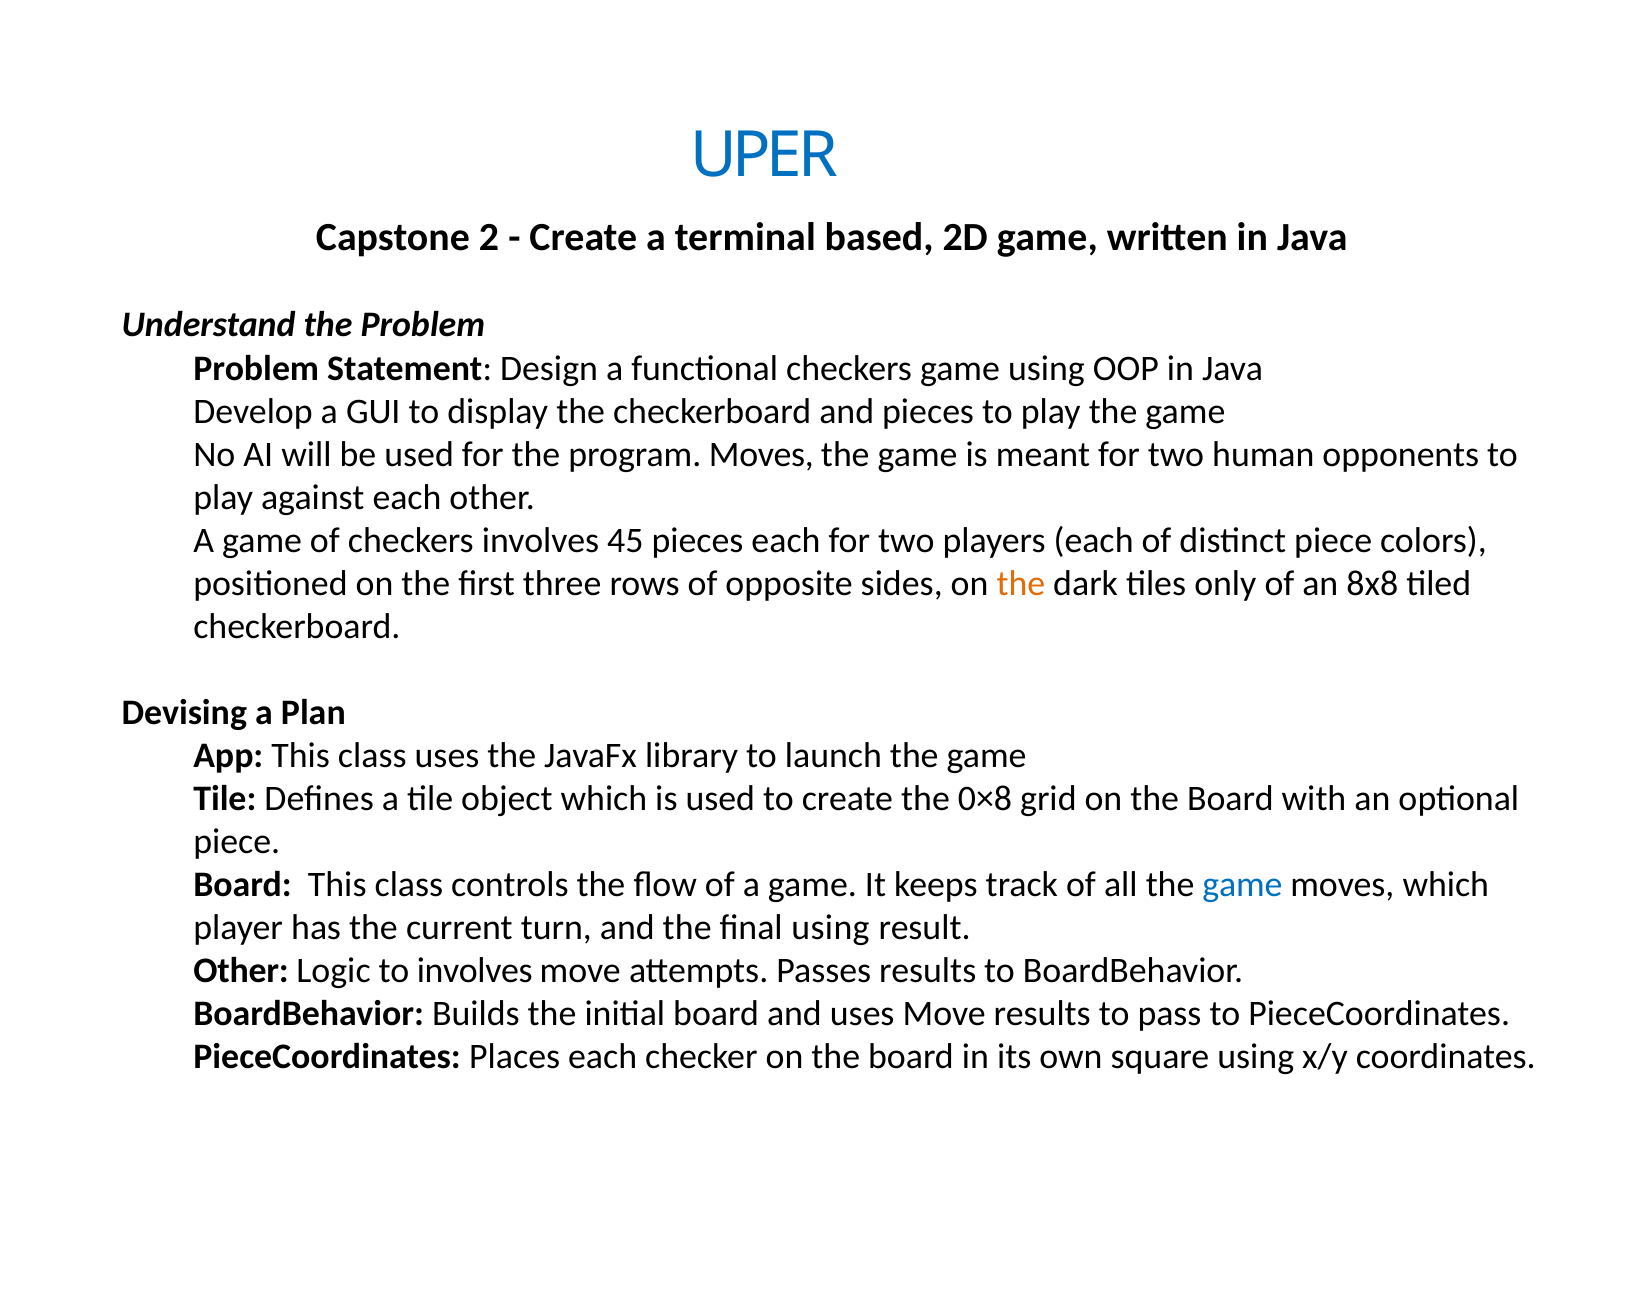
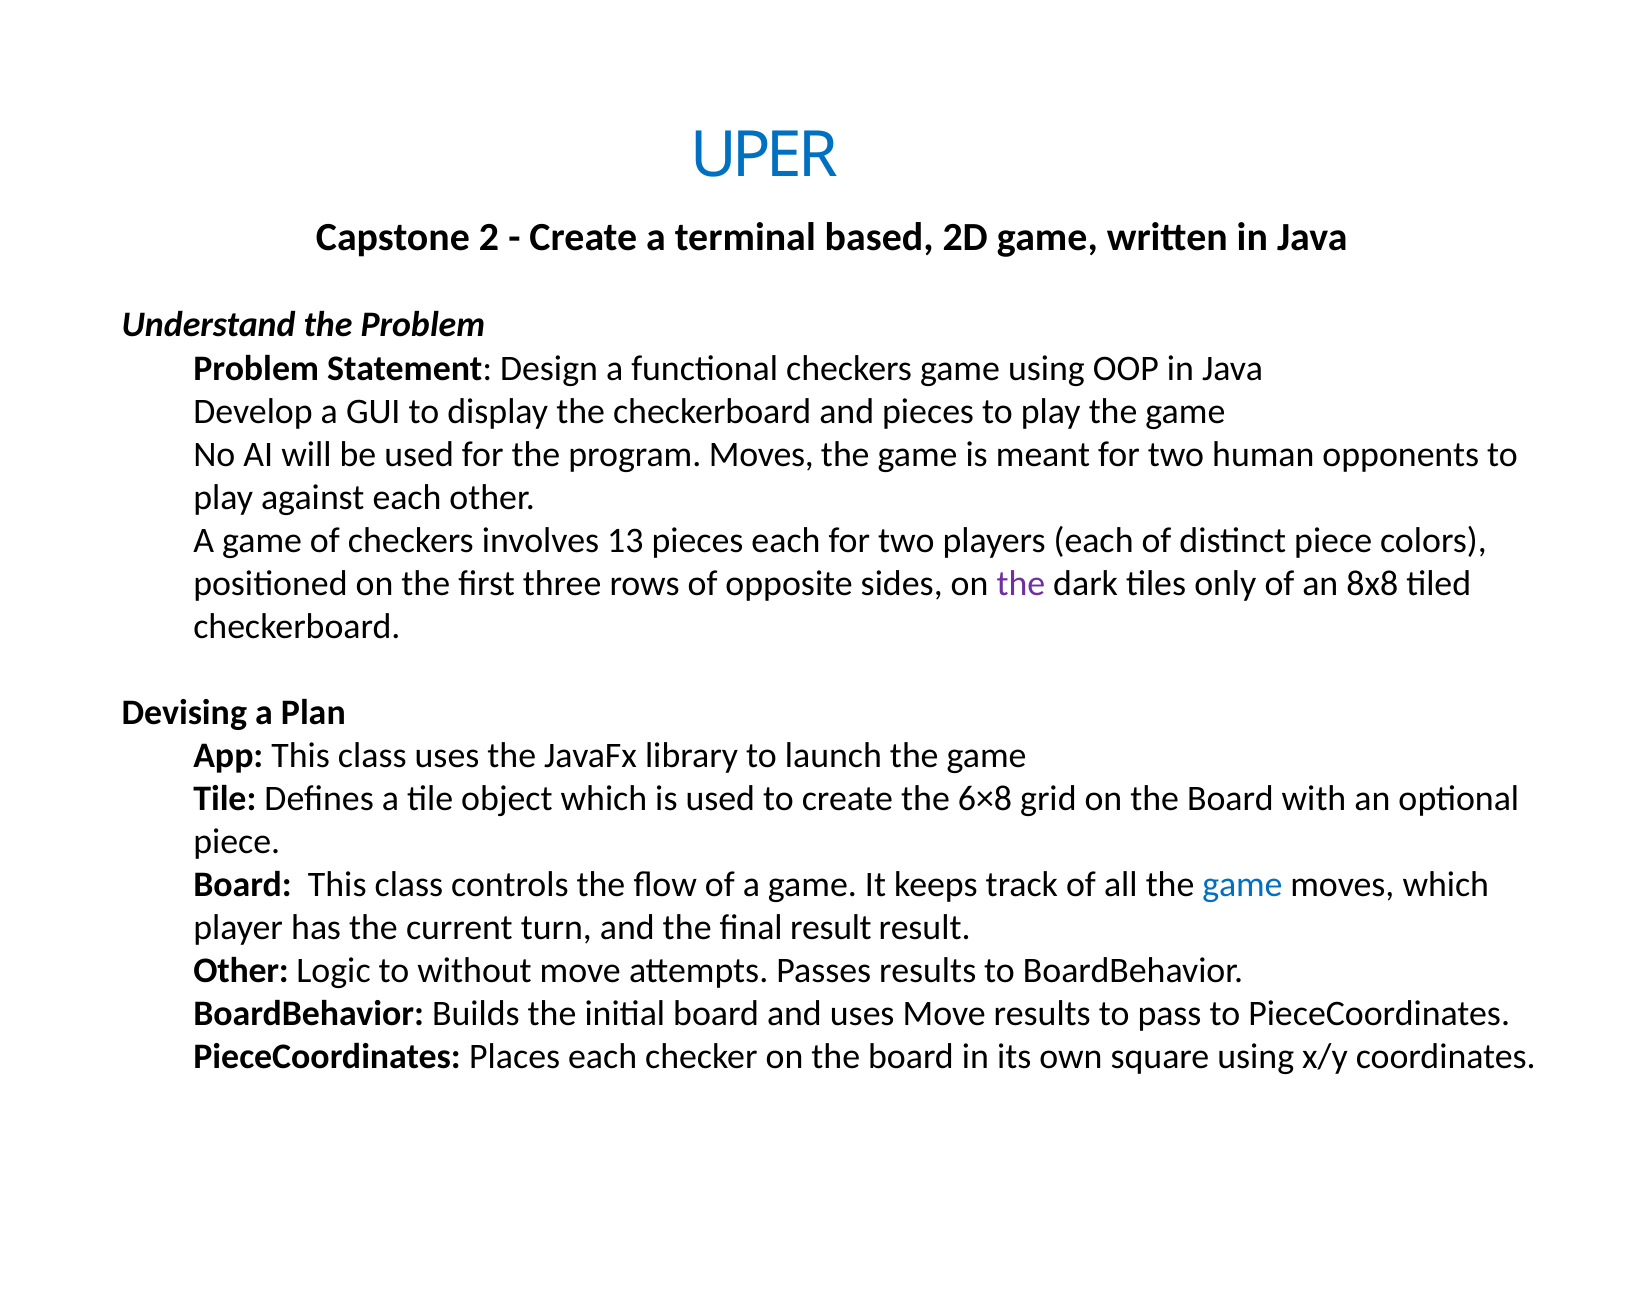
45: 45 -> 13 (625, 540)
the colour: orange -> purple (1021, 583)
0×8: 0×8 -> 6×8 (985, 799)
final using: using -> result (831, 928)
to involves: involves -> without (475, 971)
